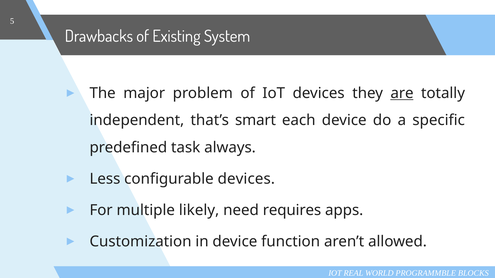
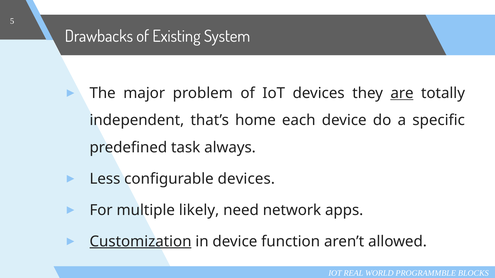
smart: smart -> home (255, 121)
requires: requires -> network (292, 210)
Customization underline: none -> present (141, 242)
